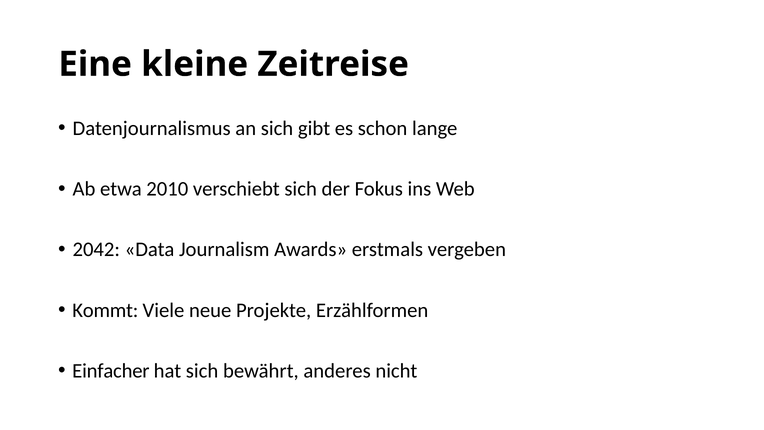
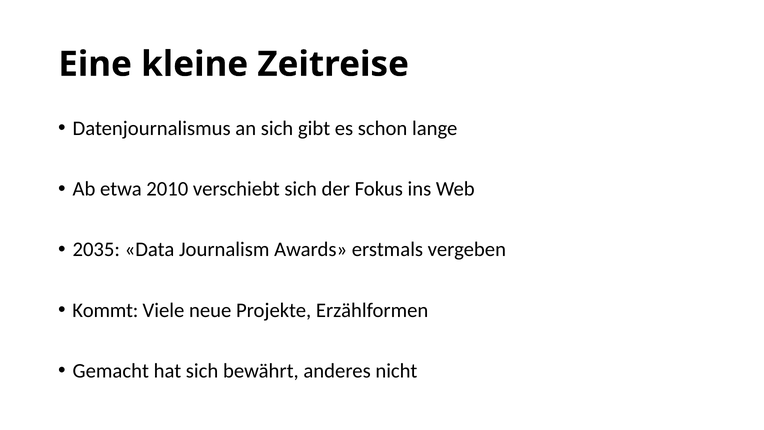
2042: 2042 -> 2035 (96, 249)
Einfacher: Einfacher -> Gemacht (111, 371)
